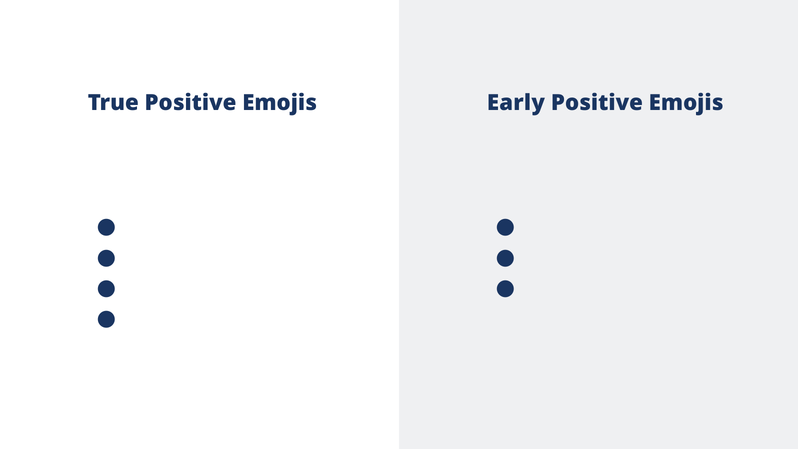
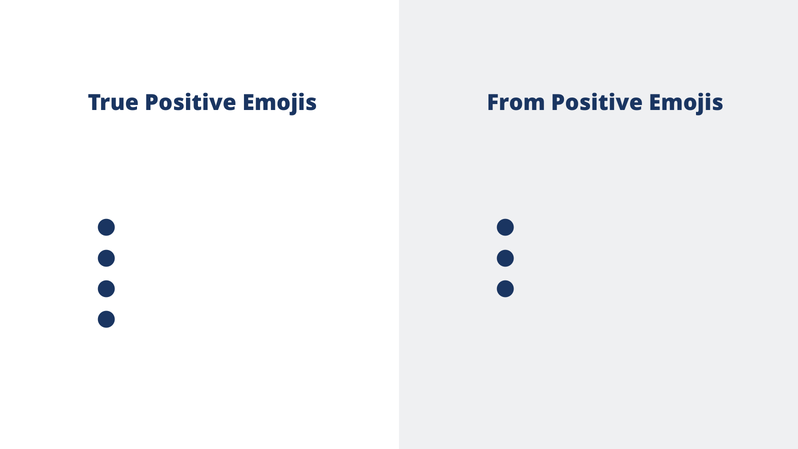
Early: Early -> From (516, 103)
